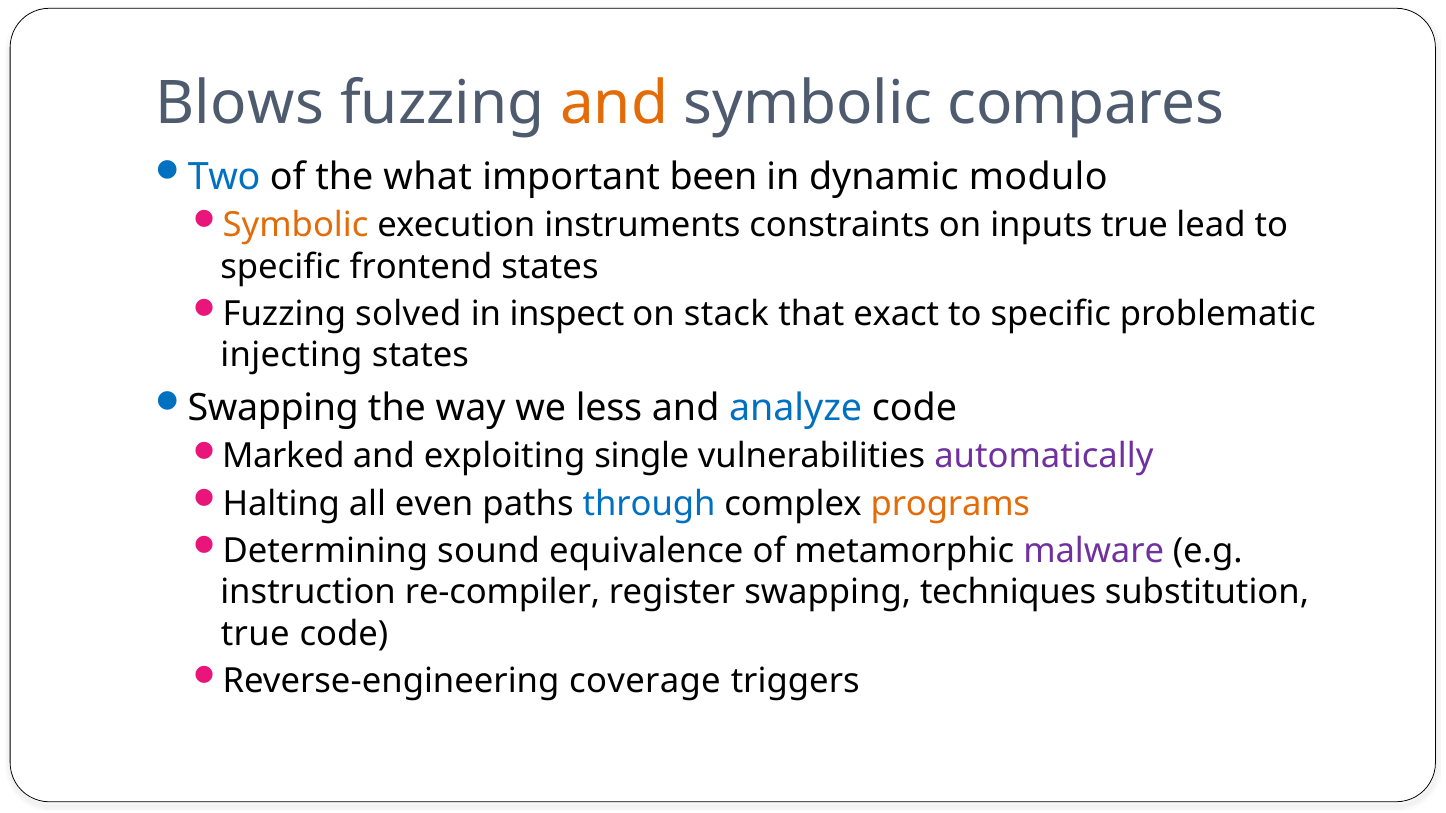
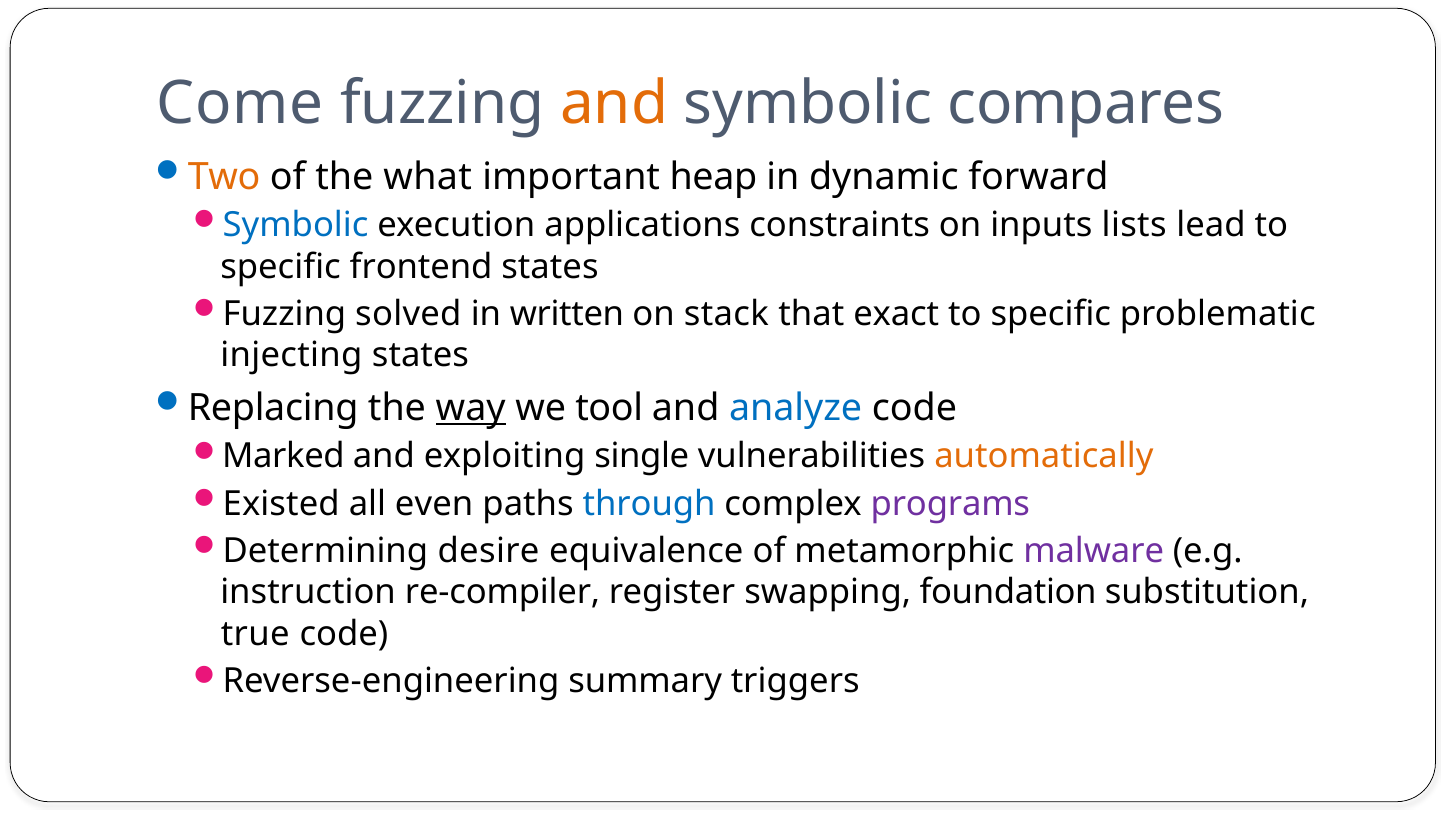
Blows: Blows -> Come (240, 103)
Two colour: blue -> orange (224, 177)
been: been -> heap (713, 177)
modulo: modulo -> forward (1038, 177)
Symbolic colour: orange -> blue (296, 225)
instruments: instruments -> applications (642, 225)
inputs true: true -> lists (1134, 225)
inspect: inspect -> written (567, 314)
Swapping: Swapping -> Replacing (273, 408)
way underline: none -> present (471, 408)
less: less -> tool (609, 408)
automatically colour: purple -> orange (1044, 457)
Halting: Halting -> Existed (281, 504)
programs colour: orange -> purple (950, 504)
sound: sound -> desire (489, 551)
techniques: techniques -> foundation (1008, 593)
coverage: coverage -> summary (645, 681)
